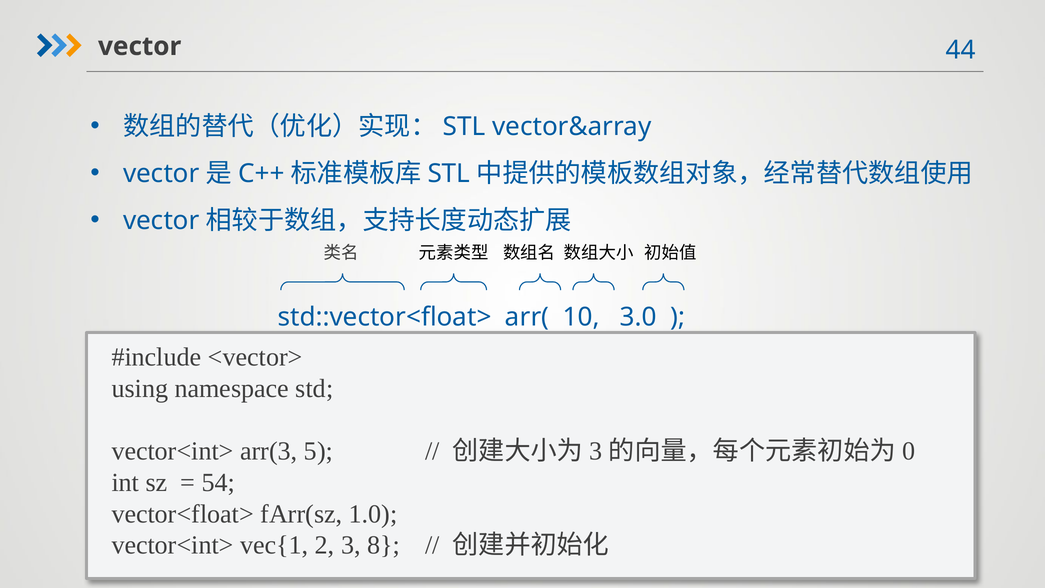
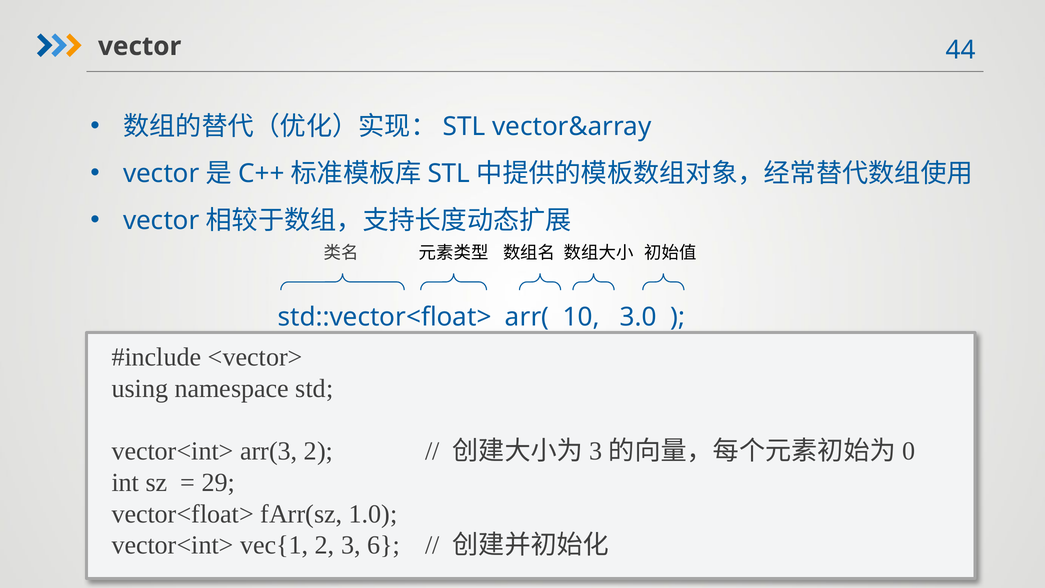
arr(3 5: 5 -> 2 (318, 451)
54: 54 -> 29 (218, 482)
8: 8 -> 6 (384, 545)
